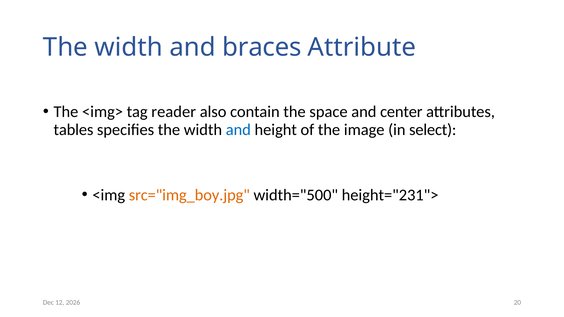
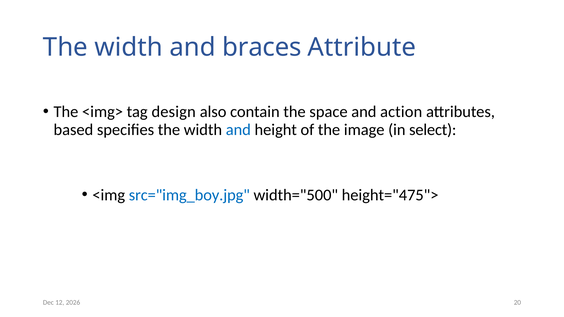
reader: reader -> design (174, 112)
center: center -> action (401, 112)
tables: tables -> based (73, 130)
src="img_boy.jpg colour: orange -> blue (189, 195)
height="231">: height="231"> -> height="475"> (390, 195)
